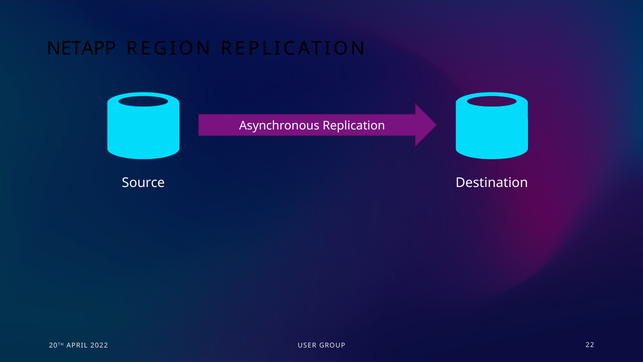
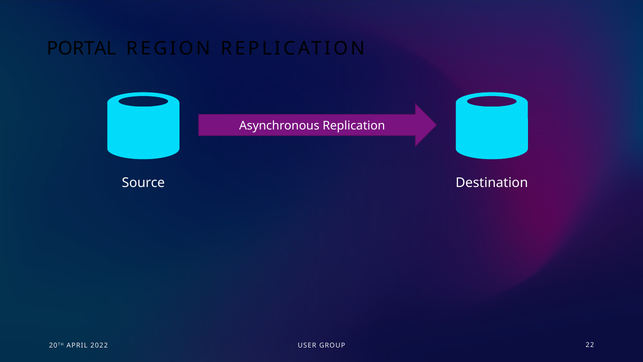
NETAPP: NETAPP -> PORTAL (81, 48)
